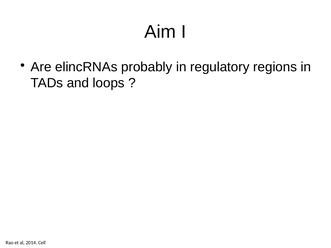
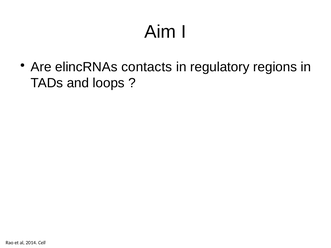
probably: probably -> contacts (147, 67)
